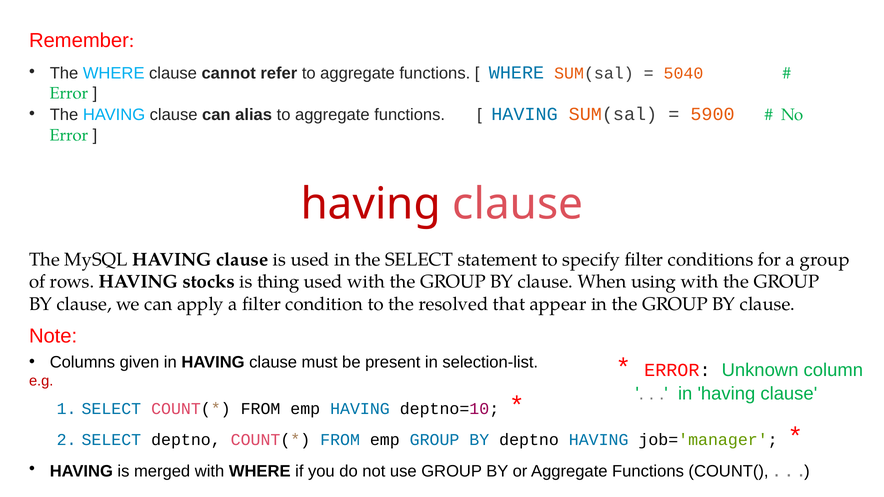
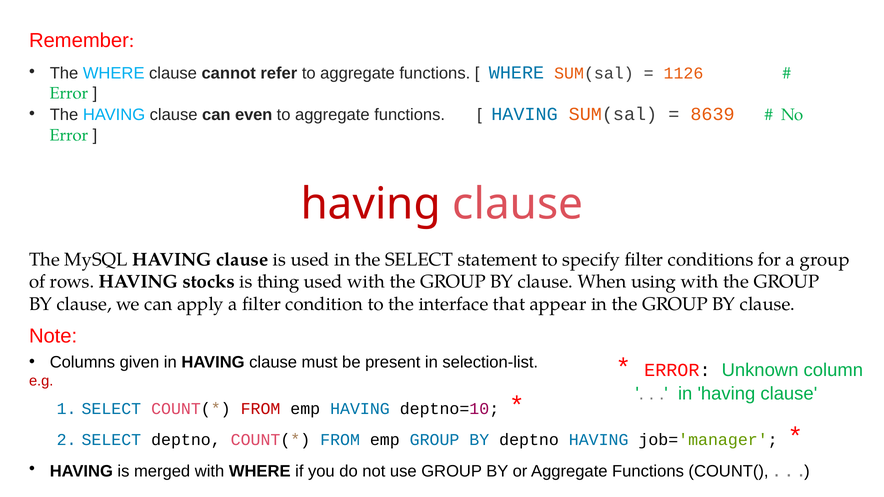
5040: 5040 -> 1126 (683, 73)
alias: alias -> even (254, 115)
5900: 5900 -> 8639 (713, 114)
resolved: resolved -> interface (454, 304)
FROM colour: black -> red (261, 409)
